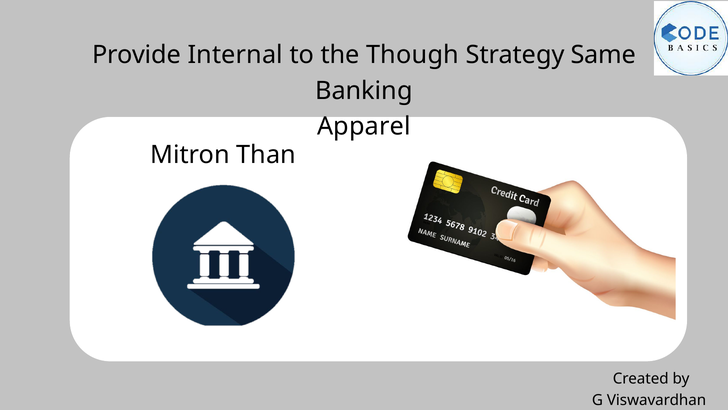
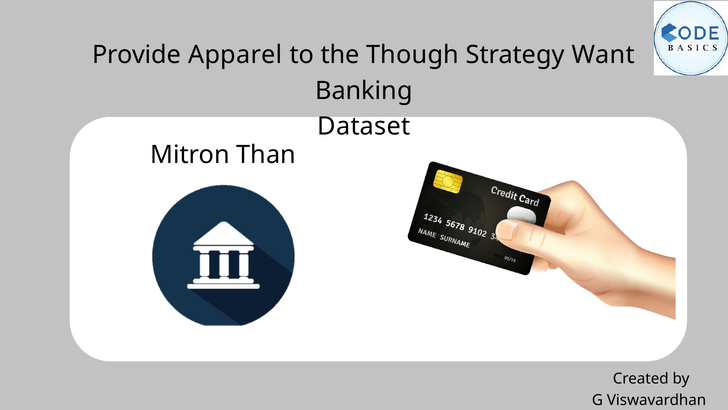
Internal: Internal -> Apparel (235, 55)
Same: Same -> Want (603, 55)
Apparel: Apparel -> Dataset (364, 126)
